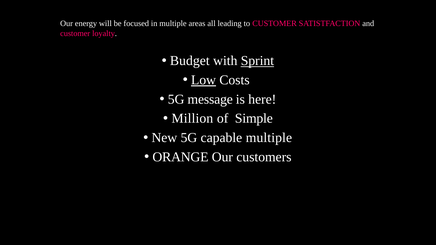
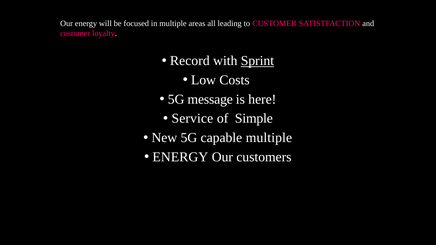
Budget: Budget -> Record (190, 61)
Low underline: present -> none (204, 80)
Million: Million -> Service (192, 119)
ORANGE: ORANGE -> ENERGY (180, 157)
